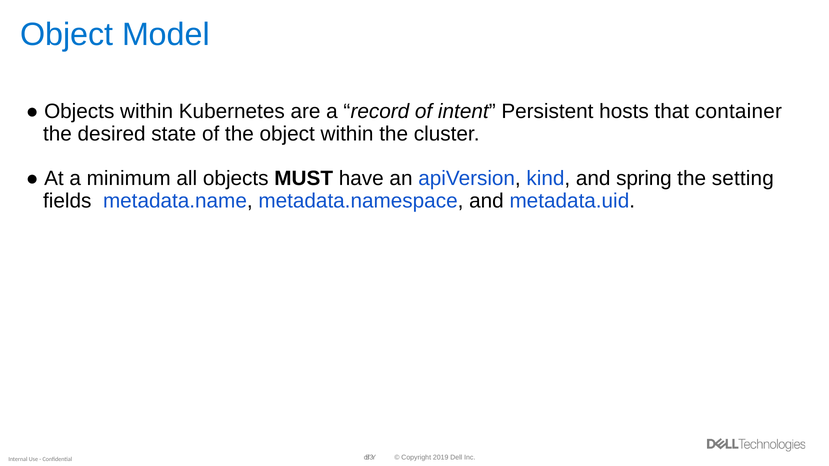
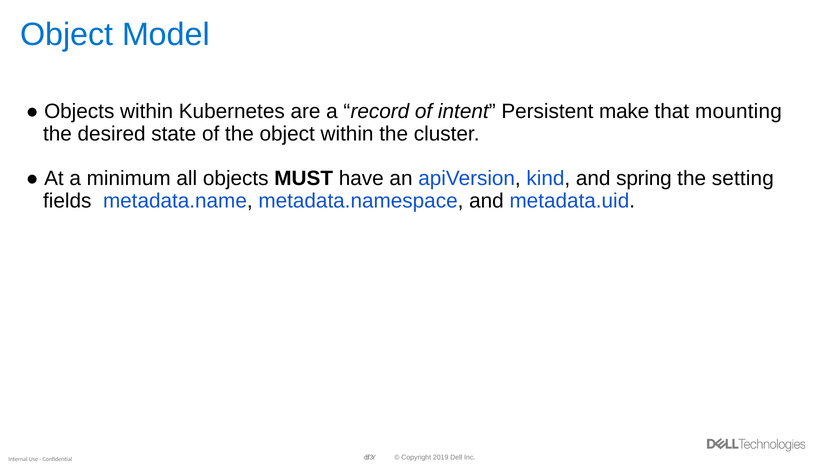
hosts: hosts -> make (624, 112)
container: container -> mounting (738, 112)
